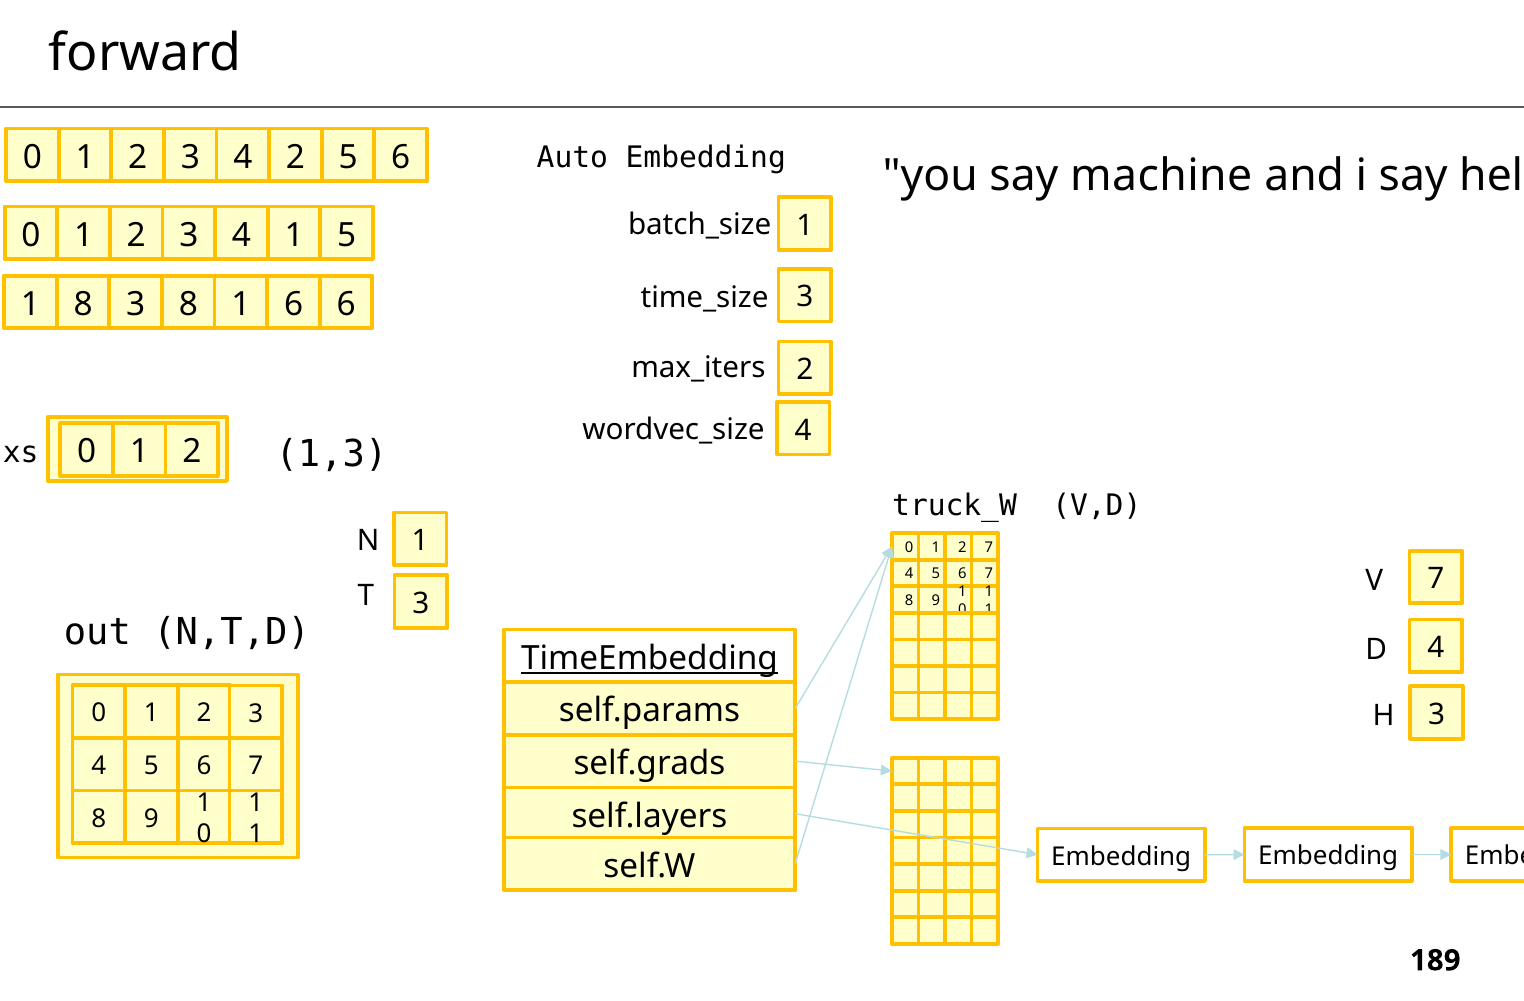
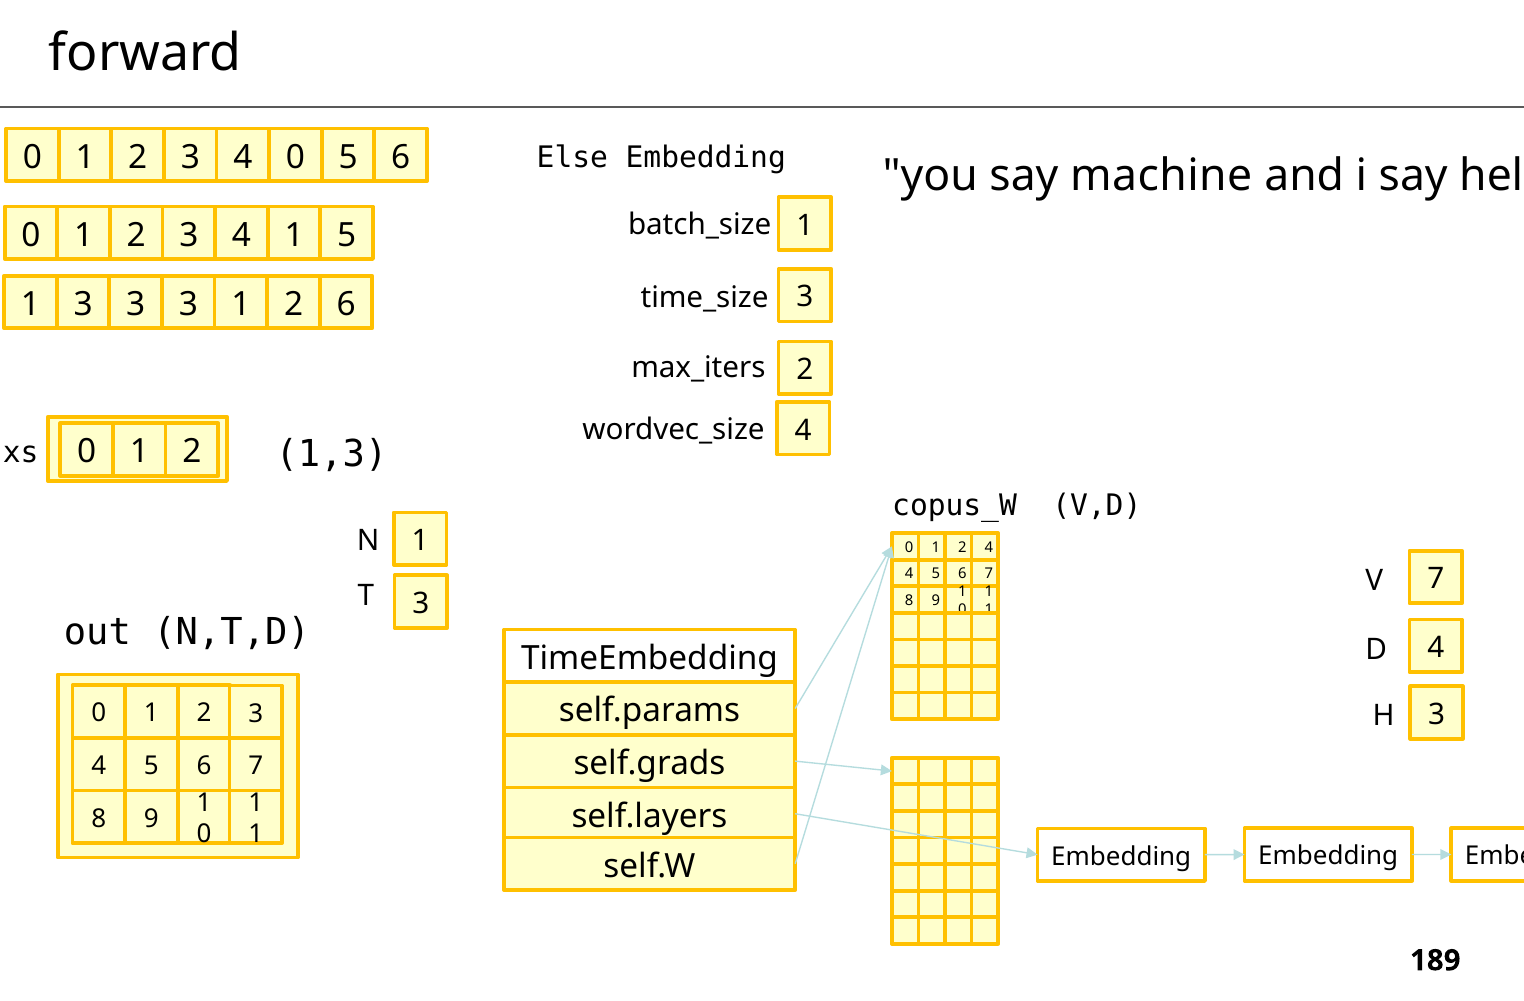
Auto: Auto -> Else (572, 158)
4 2: 2 -> 0 (295, 157)
1 8: 8 -> 3 (83, 304)
8: 8 -> 3 (188, 304)
6: 6 -> 2 (294, 304)
truck_W: truck_W -> copus_W (955, 506)
7: 7 -> 4 (989, 547)
TimeEmbedding underline: present -> none (650, 658)
